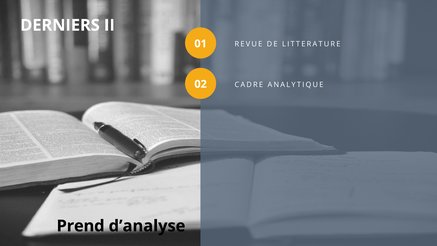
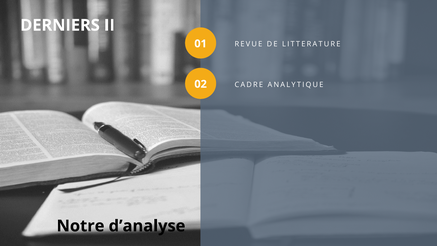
Prend: Prend -> Notre (80, 226)
